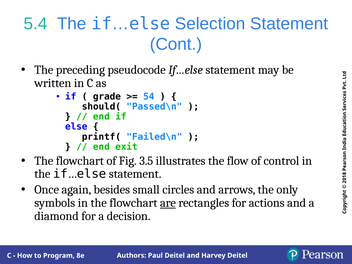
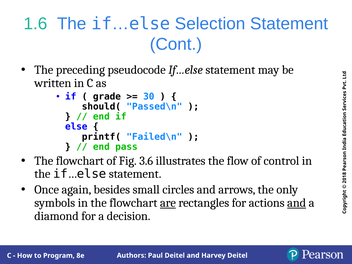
5.4: 5.4 -> 1.6 (36, 24)
54: 54 -> 30 (149, 97)
exit: exit -> pass (126, 147)
3.5: 3.5 -> 3.6 (146, 161)
and underline: none -> present (297, 203)
